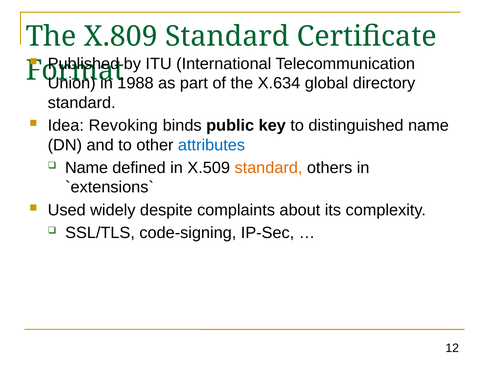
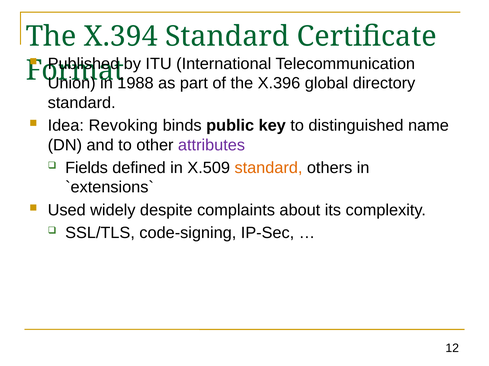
X.809: X.809 -> X.394 (121, 36)
X.634: X.634 -> X.396 (279, 83)
attributes colour: blue -> purple (212, 145)
Name: Name -> Fields (87, 168)
